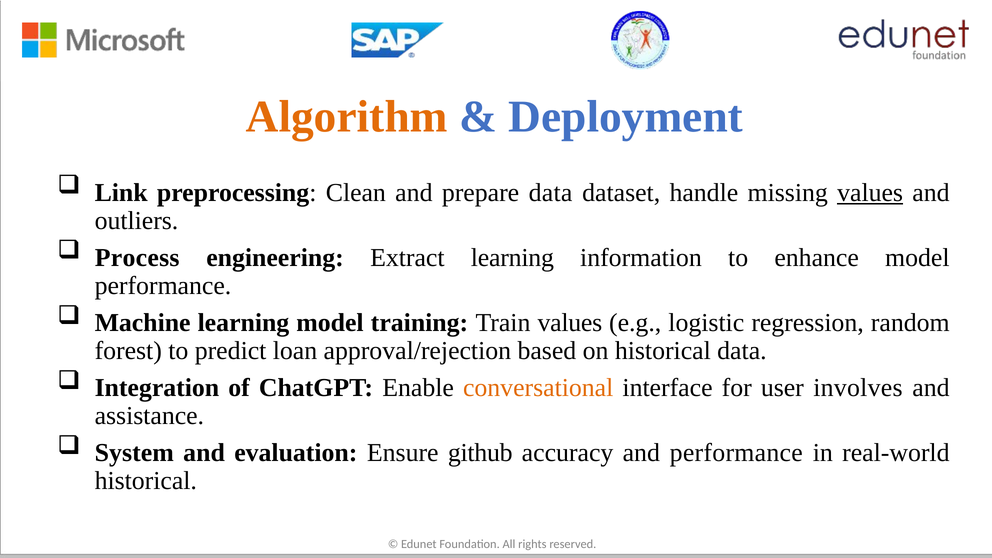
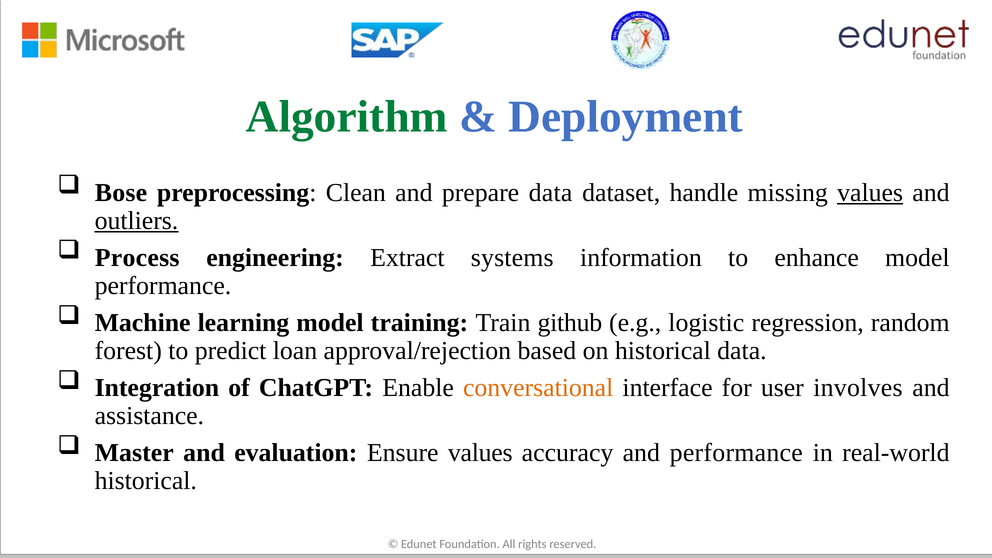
Algorithm colour: orange -> green (347, 117)
Link: Link -> Bose (121, 193)
outliers underline: none -> present (136, 221)
Extract learning: learning -> systems (512, 258)
Train values: values -> github (570, 323)
System: System -> Master (134, 453)
Ensure github: github -> values (480, 453)
